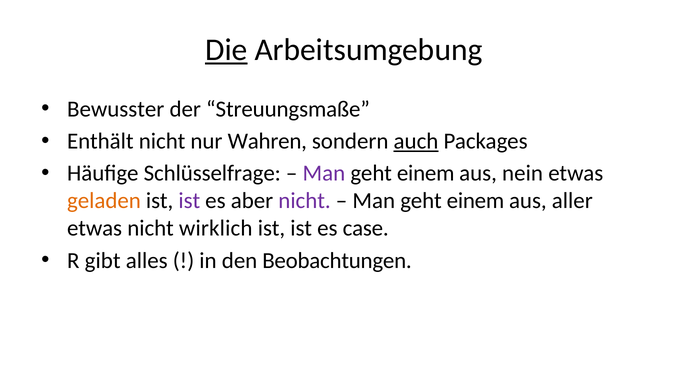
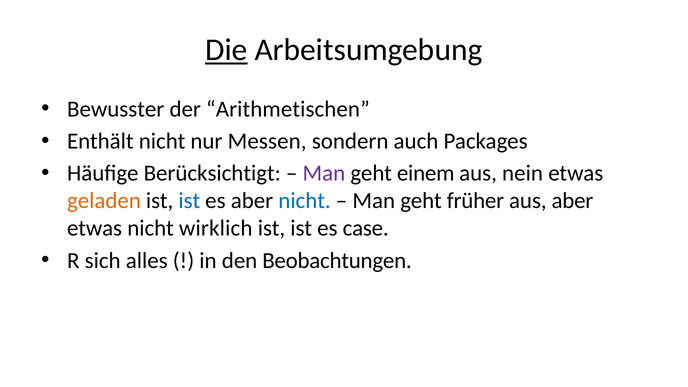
Streuungsmaße: Streuungsmaße -> Arithmetischen (288, 109)
Wahren: Wahren -> Messen (267, 141)
auch underline: present -> none (416, 141)
Schlüsselfrage: Schlüsselfrage -> Berücksichtigt (212, 173)
ist colour: purple -> blue (189, 201)
nicht colour: purple -> blue (305, 201)
einem: einem -> früher (475, 201)
aus aller: aller -> aber (572, 201)
gibt: gibt -> sich (103, 260)
